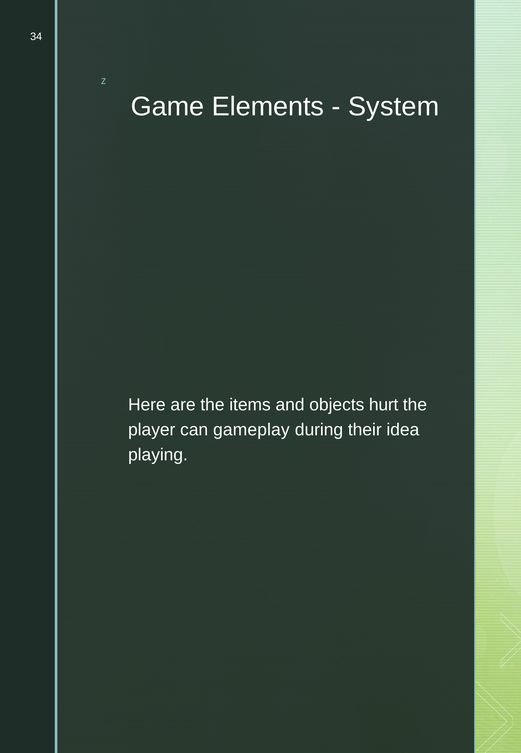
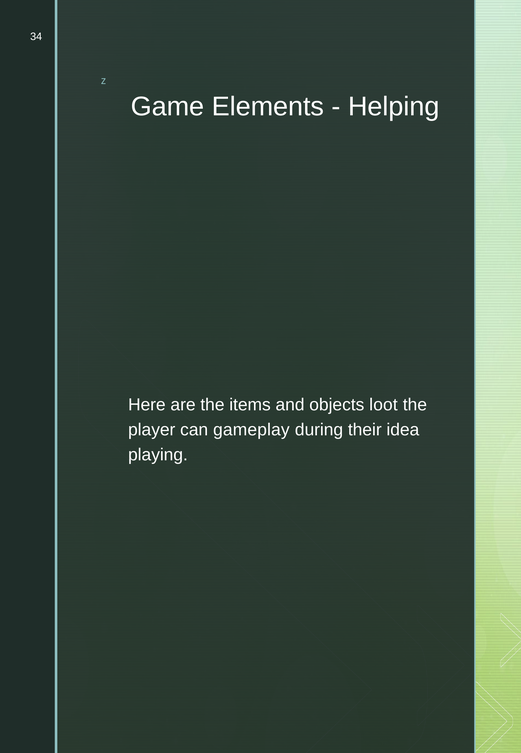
System: System -> Helping (394, 107)
hurt: hurt -> loot (383, 404)
